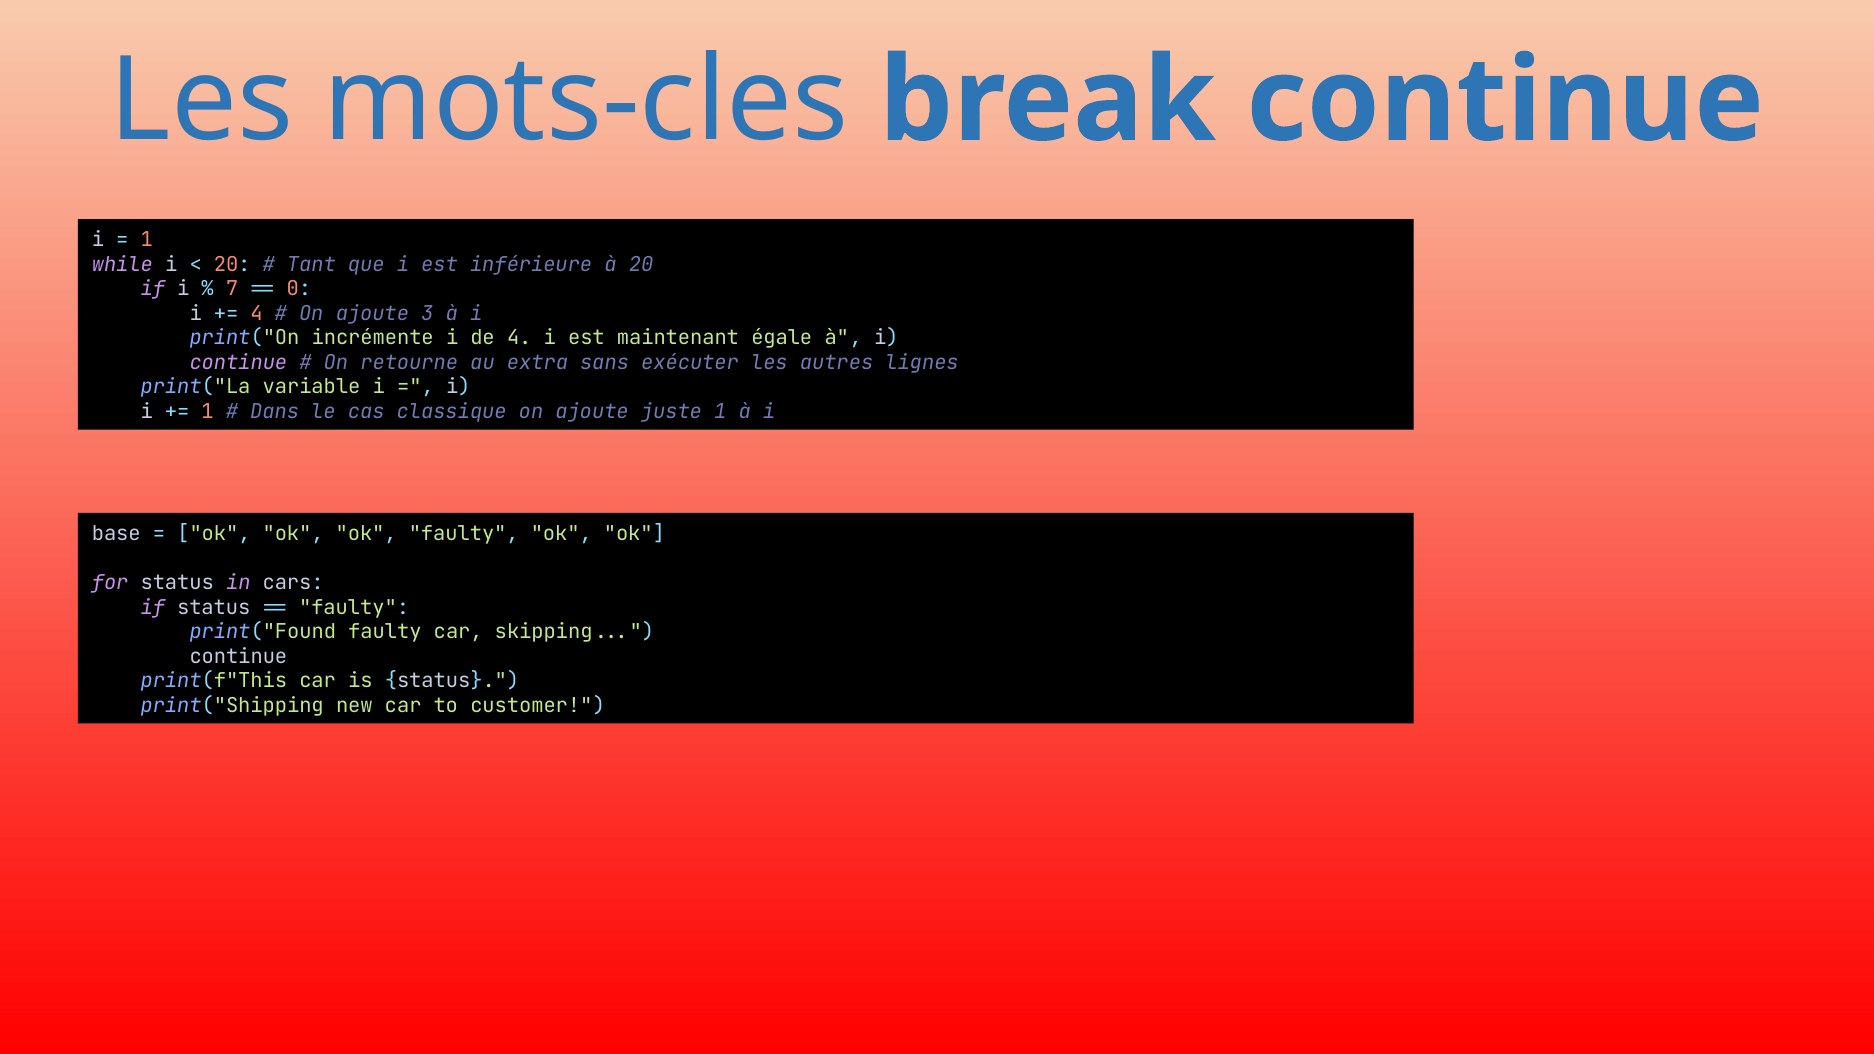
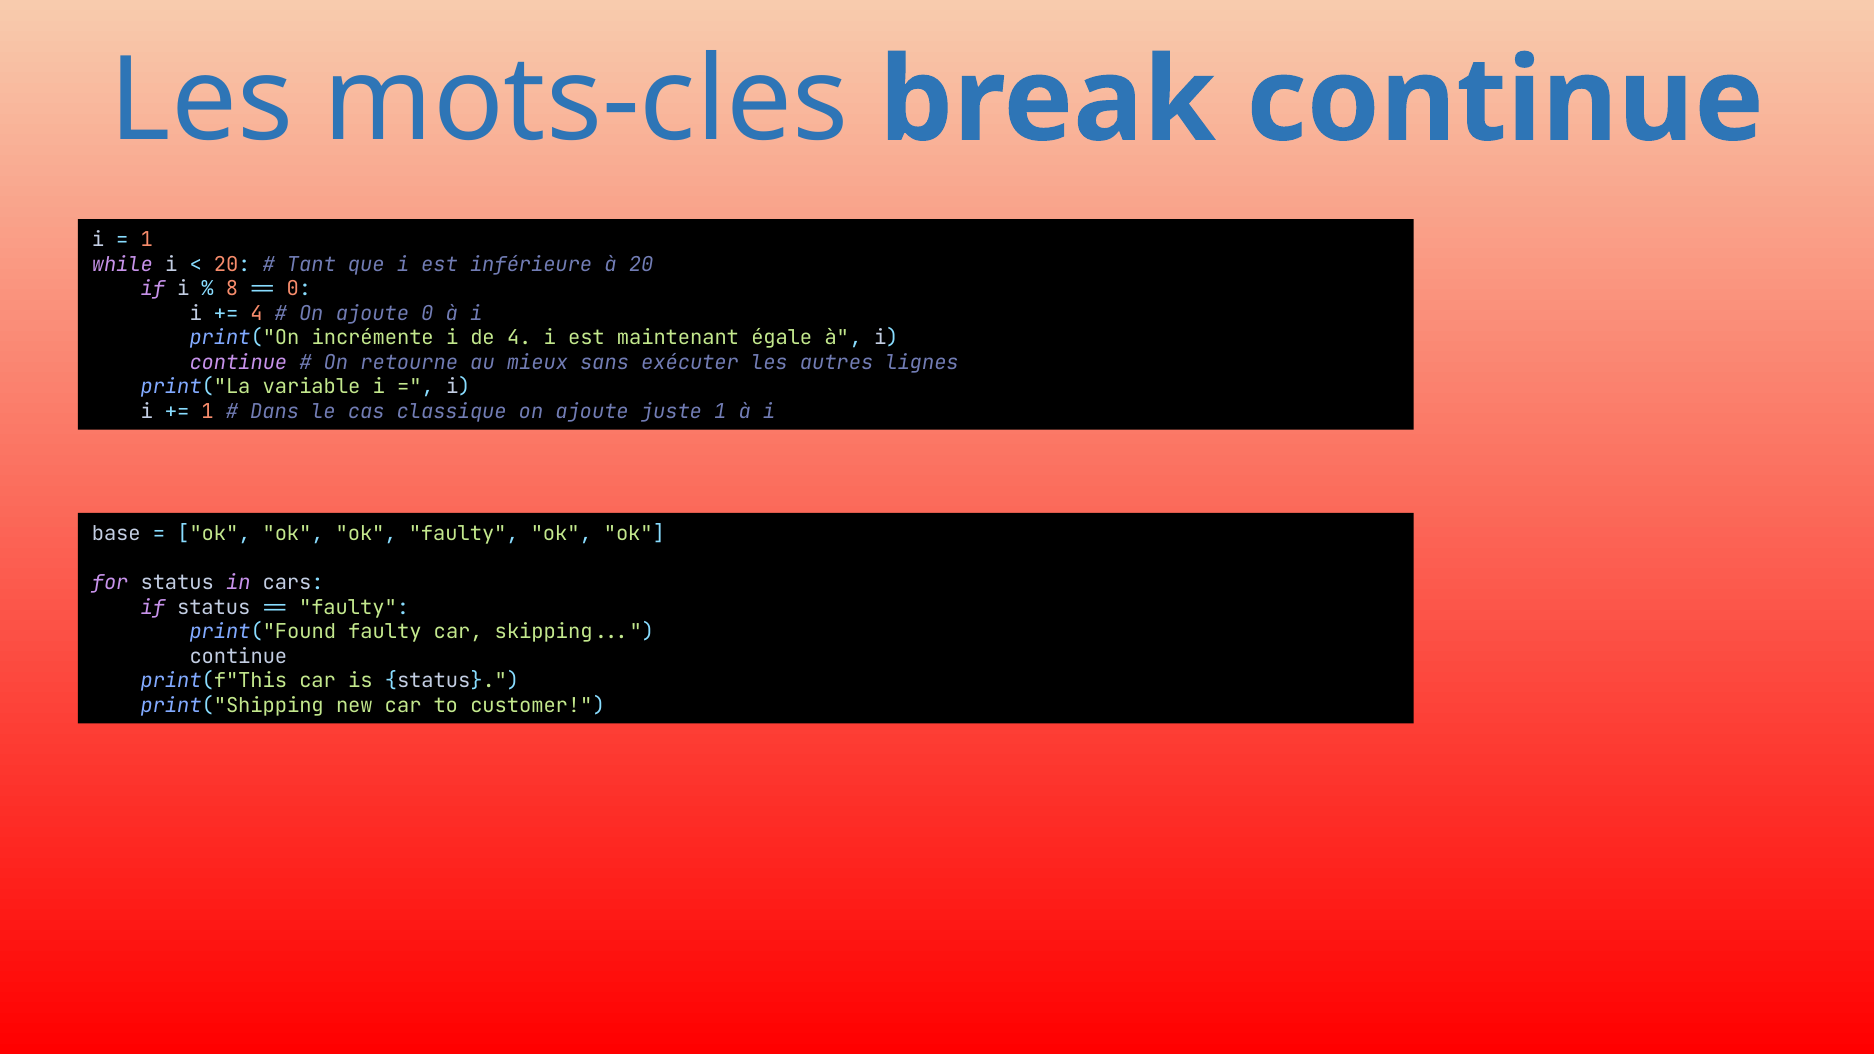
7: 7 -> 8 (232, 289)
ajoute 3: 3 -> 0 (427, 314)
extra: extra -> mieux (537, 363)
